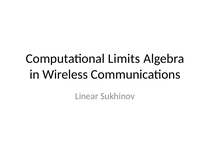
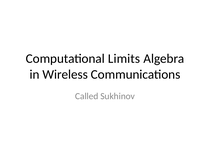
Linear: Linear -> Called (87, 97)
